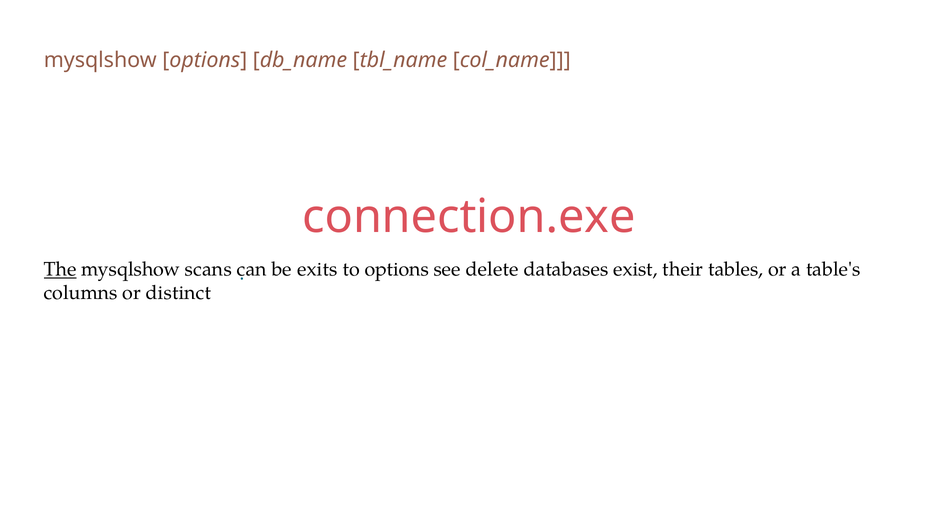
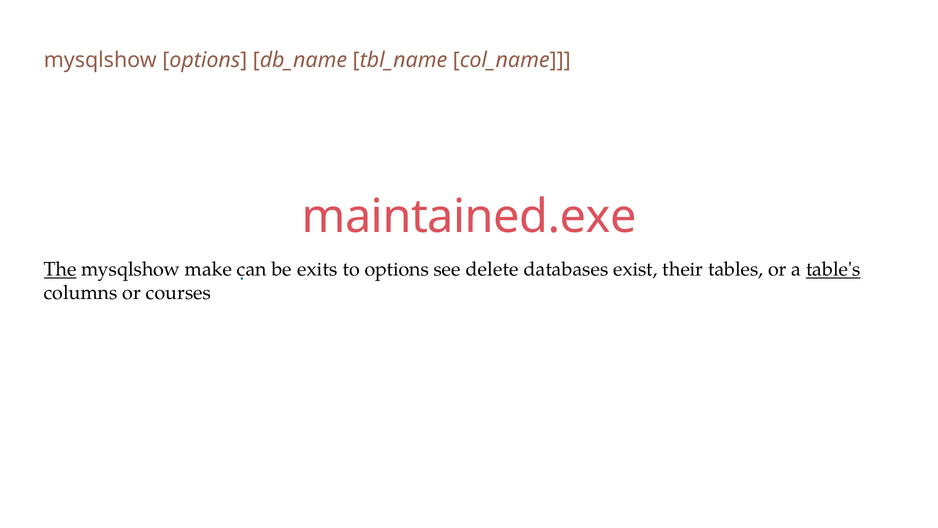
connection.exe: connection.exe -> maintained.exe (469, 217)
scans: scans -> make (208, 269)
table's underline: none -> present (833, 269)
distinct: distinct -> courses (179, 293)
